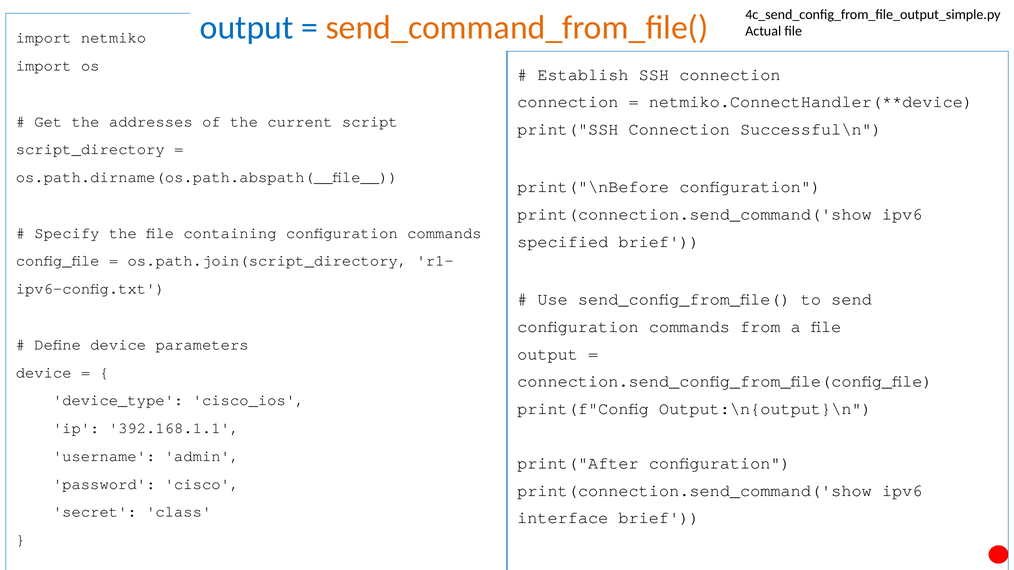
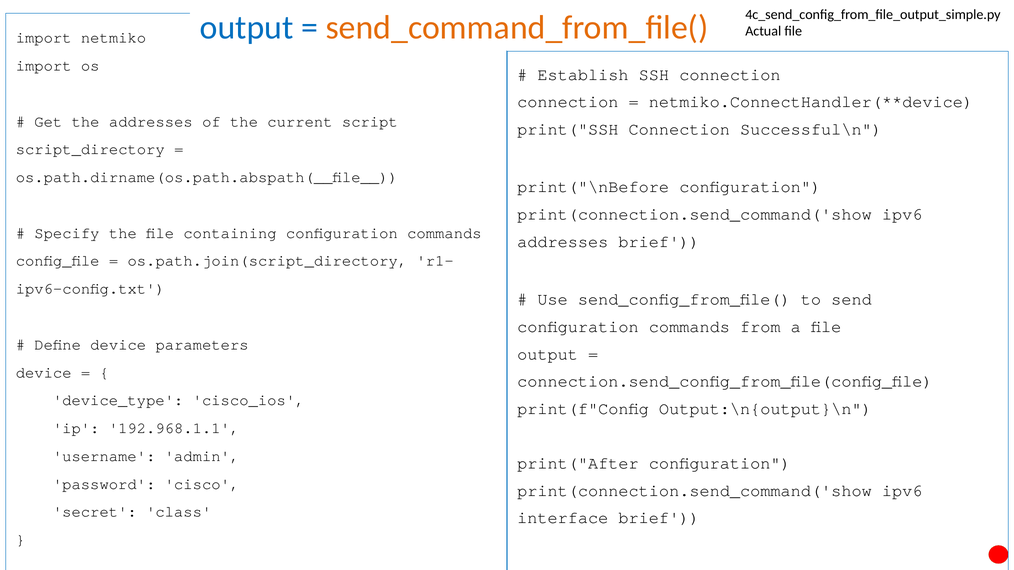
specified: specified -> addresses (563, 242)
392.168.1.1: 392.168.1.1 -> 192.968.1.1 (174, 428)
